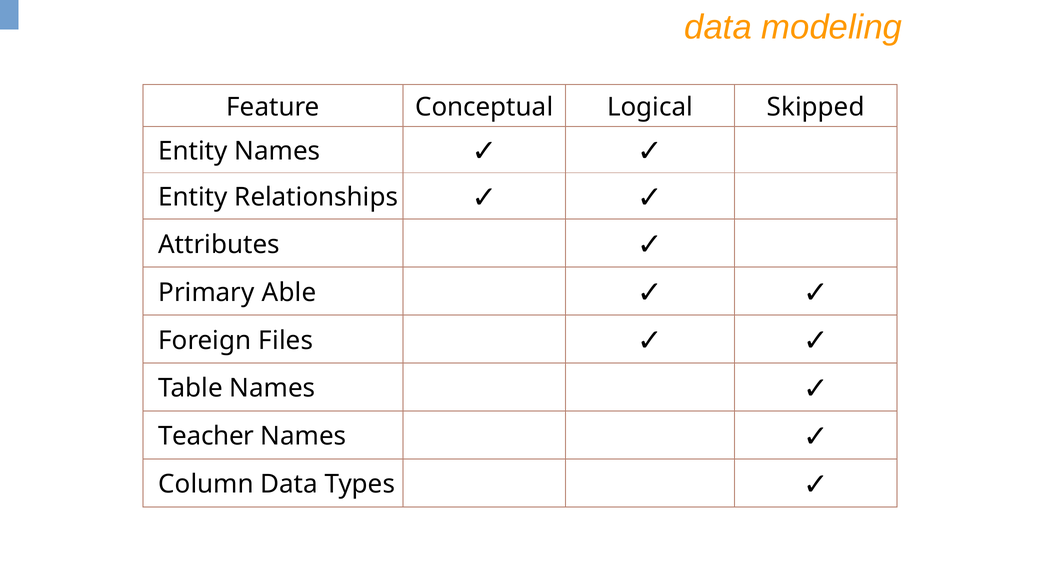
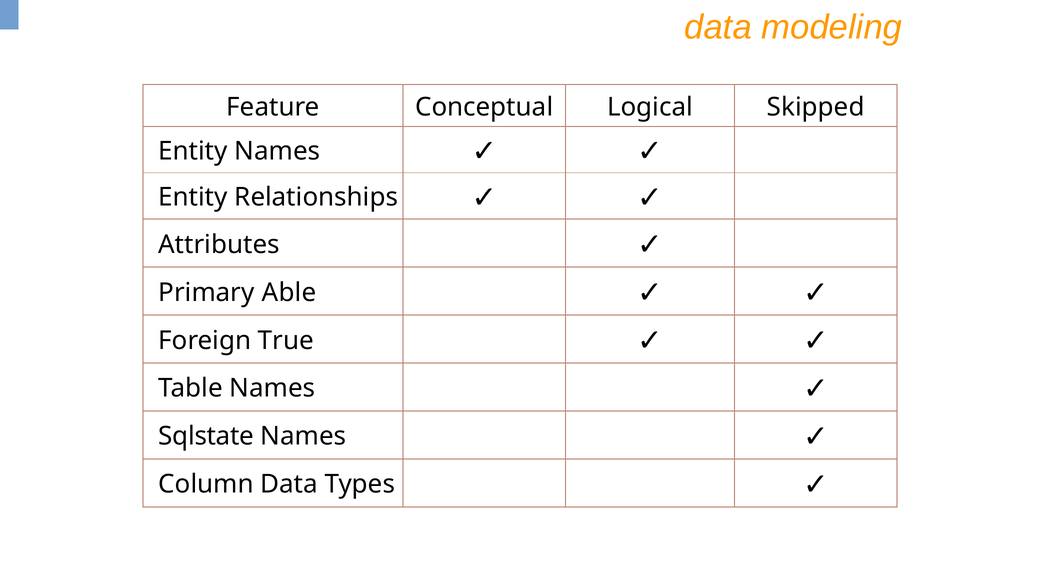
Files: Files -> True (286, 340)
Teacher: Teacher -> Sqlstate (206, 436)
